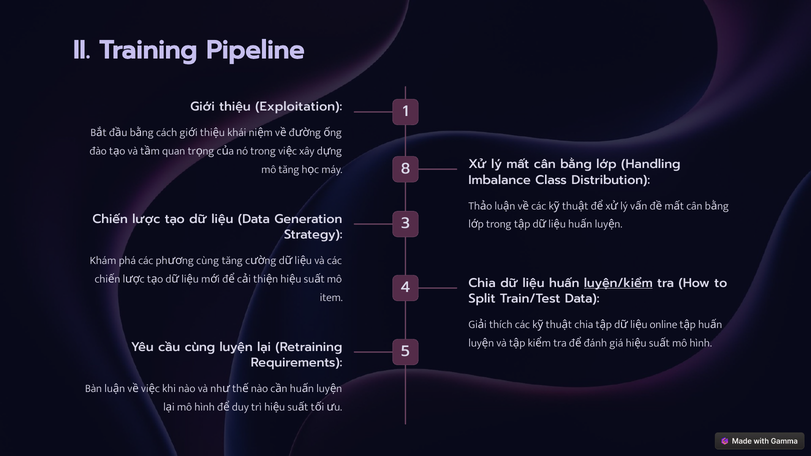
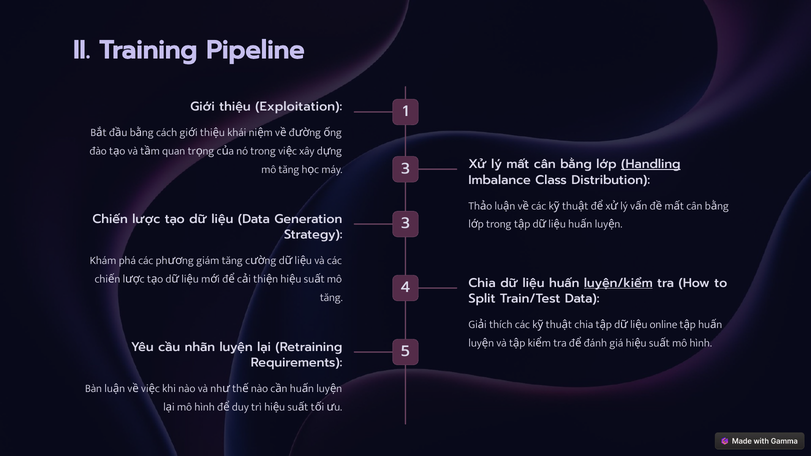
8: 8 -> 3 (405, 169)
Handling underline: none -> present (651, 164)
cùng: cùng -> giám (208, 261)
item: item -> tăng (331, 297)
cầu cùng: cùng -> nhãn (200, 347)
